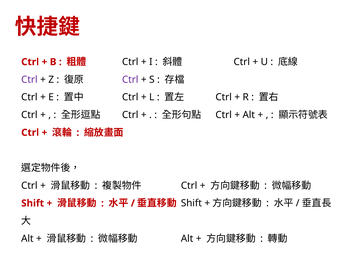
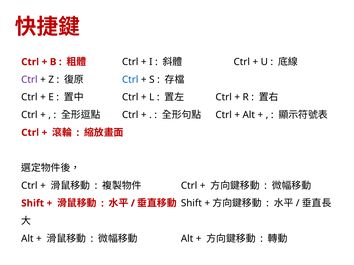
Ctrl colour: purple -> blue (130, 80)
